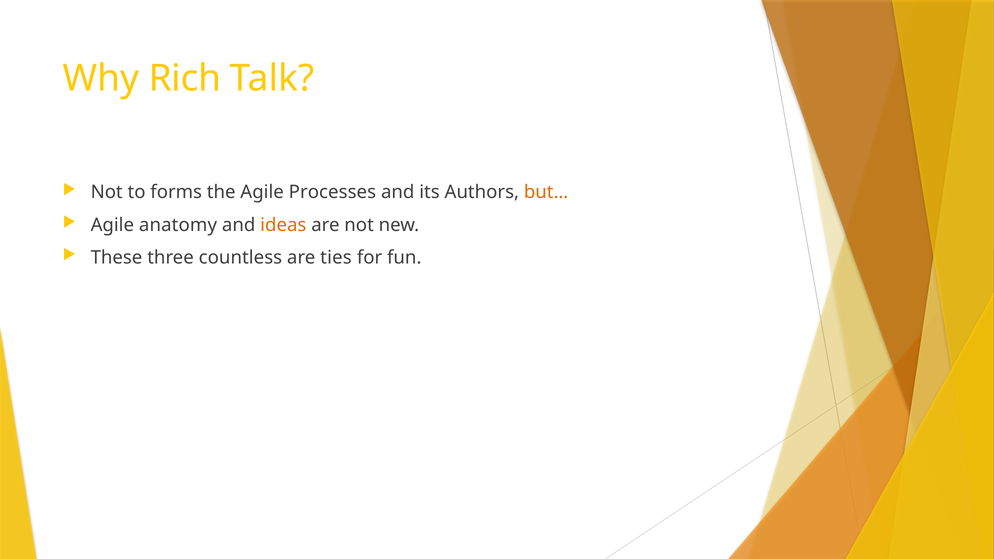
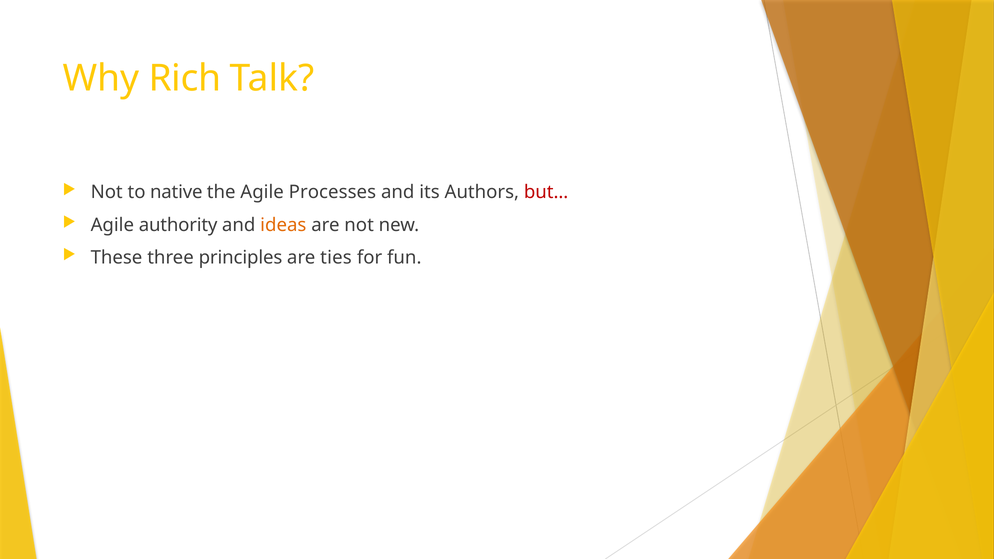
forms: forms -> native (176, 192)
but… colour: orange -> red (546, 192)
anatomy: anatomy -> authority (178, 225)
countless: countless -> principles (241, 258)
